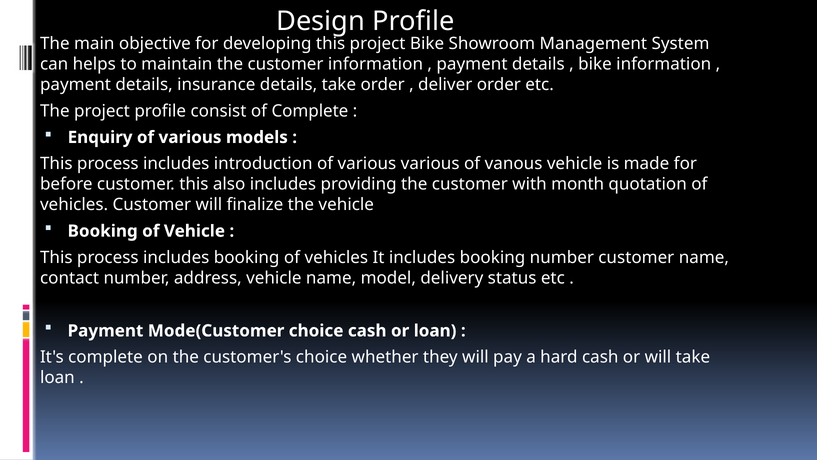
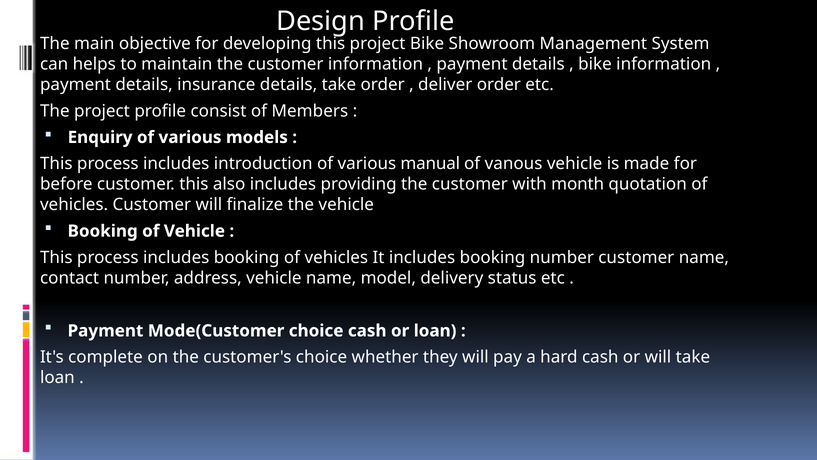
of Complete: Complete -> Members (310, 111)
various various: various -> manual (430, 164)
